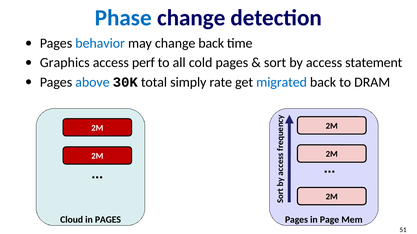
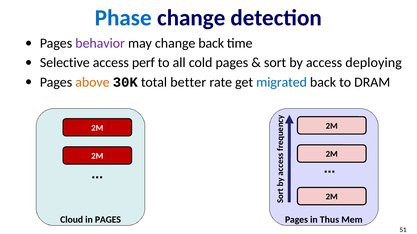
behavior colour: blue -> purple (100, 43)
Graphics: Graphics -> Selective (65, 63)
statement: statement -> deploying (374, 63)
above colour: blue -> orange (92, 82)
simply: simply -> better (188, 82)
Page: Page -> Thus (329, 220)
